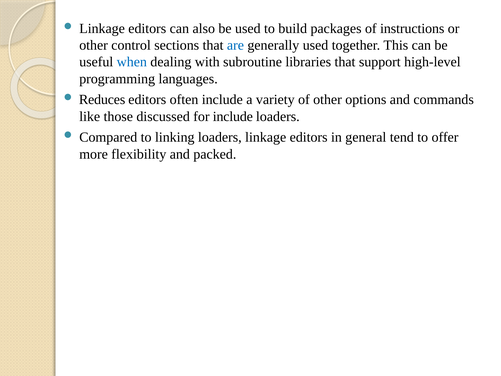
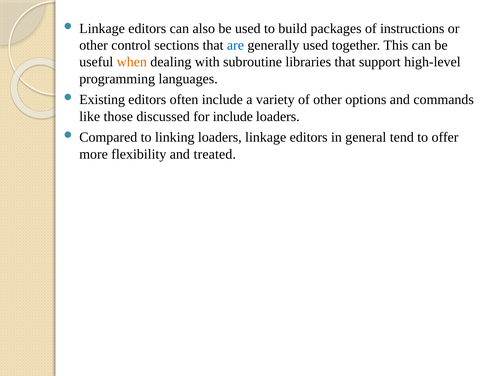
when colour: blue -> orange (132, 62)
Reduces: Reduces -> Existing (102, 100)
packed: packed -> treated (215, 154)
